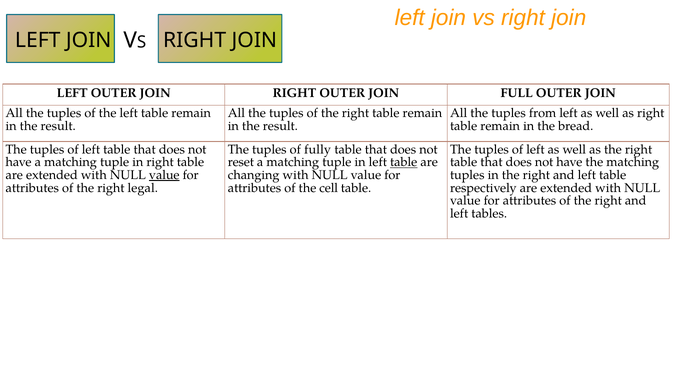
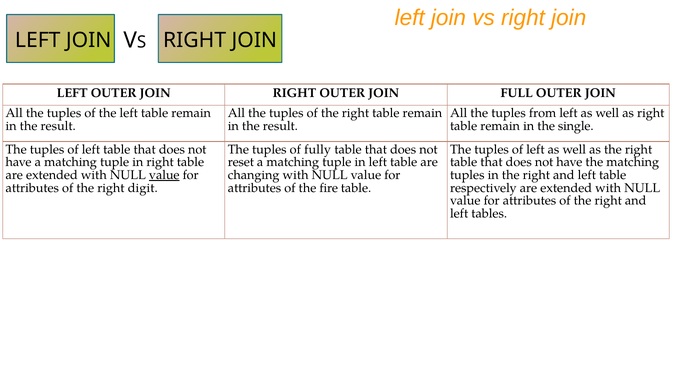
bread: bread -> single (576, 126)
table underline: present -> none (404, 162)
legal: legal -> digit (143, 187)
cell: cell -> fire (329, 187)
